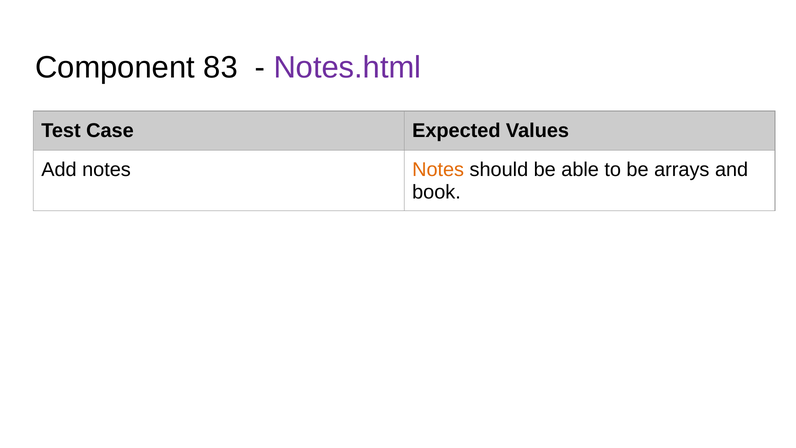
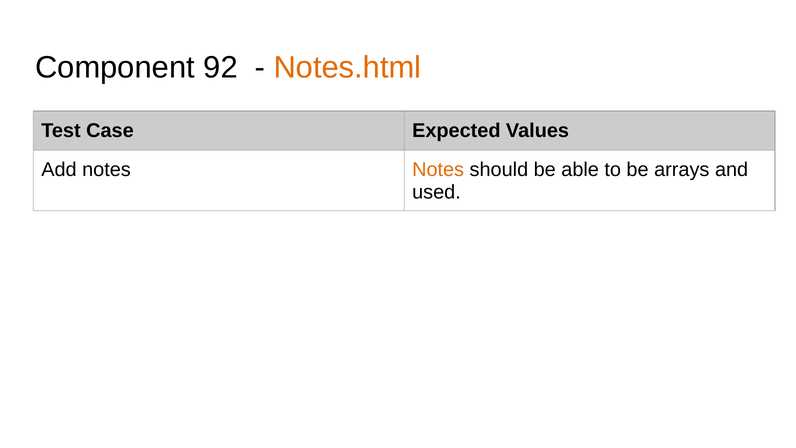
83: 83 -> 92 (221, 67)
Notes.html colour: purple -> orange (347, 67)
book: book -> used (436, 192)
